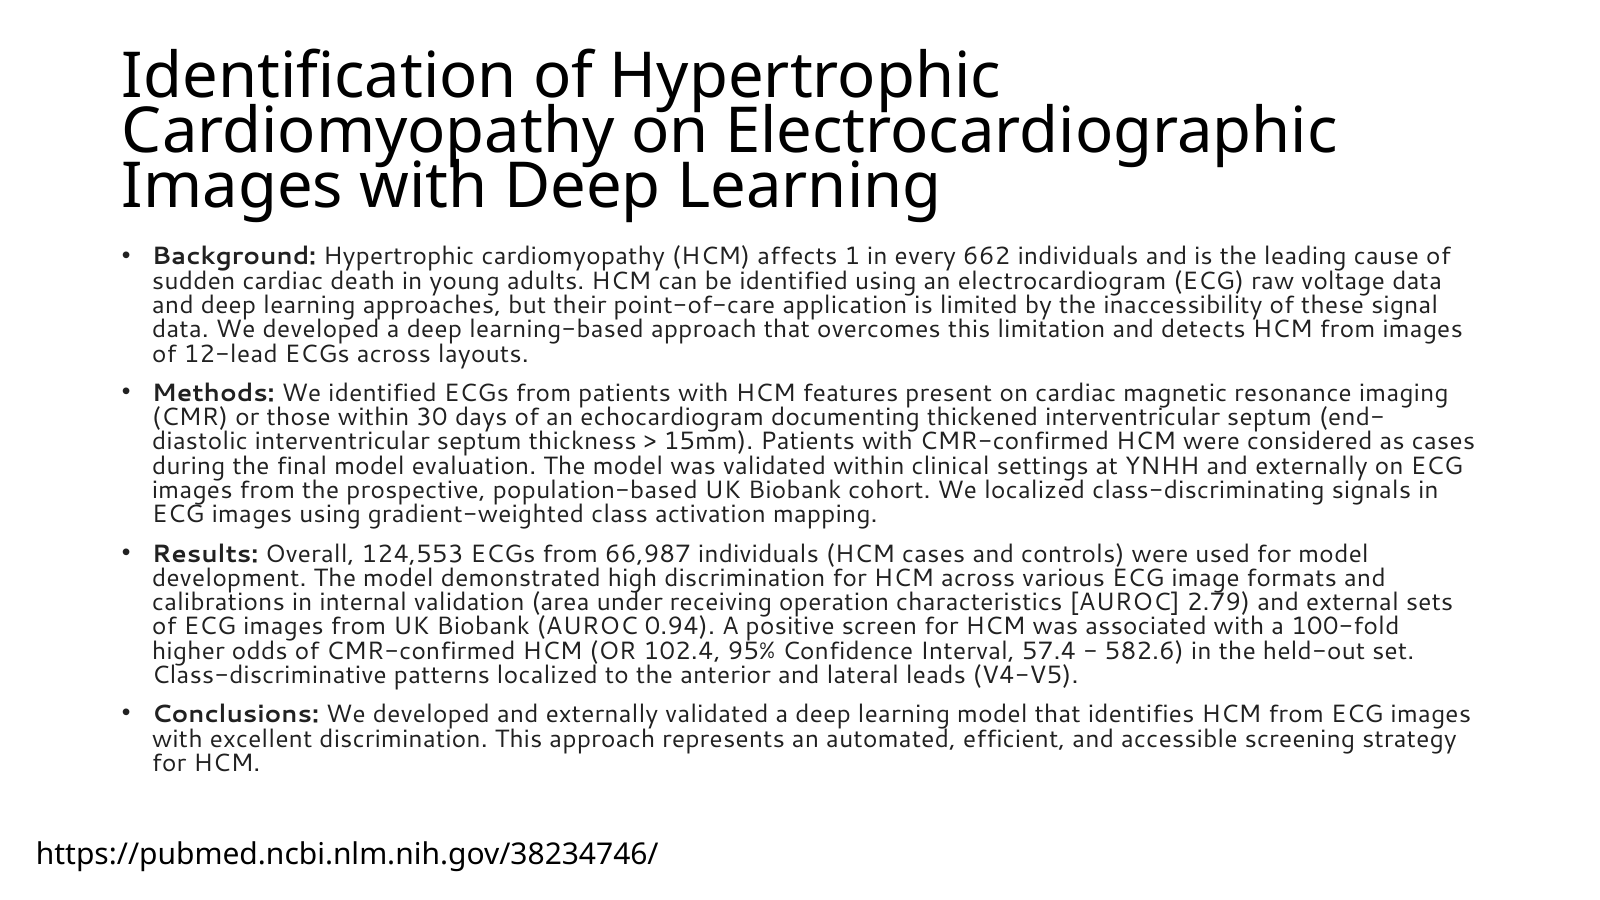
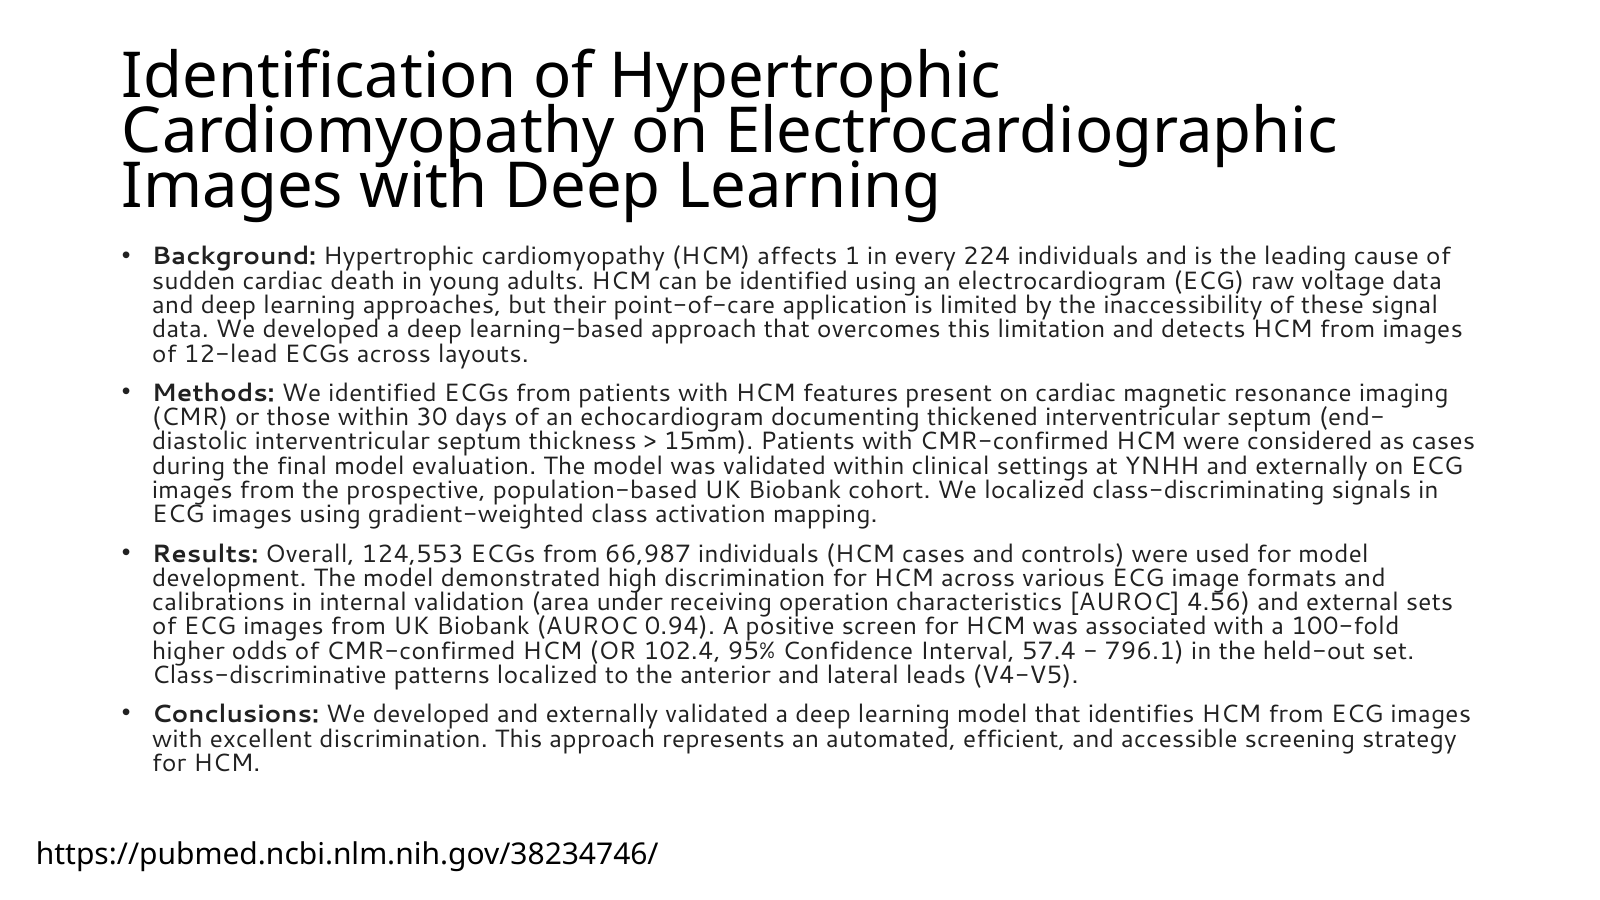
662: 662 -> 224 (987, 257)
2.79: 2.79 -> 4.56 (1219, 602)
582.6: 582.6 -> 796.1 (1144, 651)
